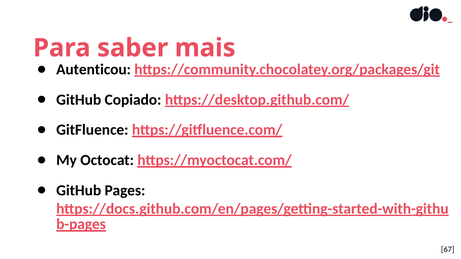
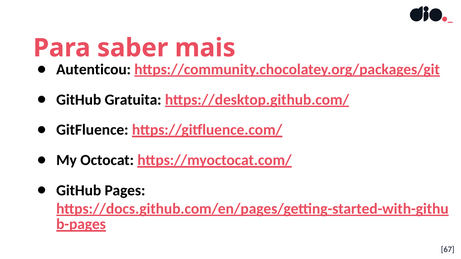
Copiado: Copiado -> Gratuita (133, 100)
